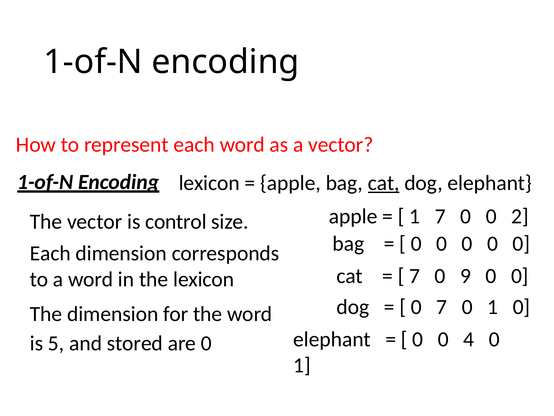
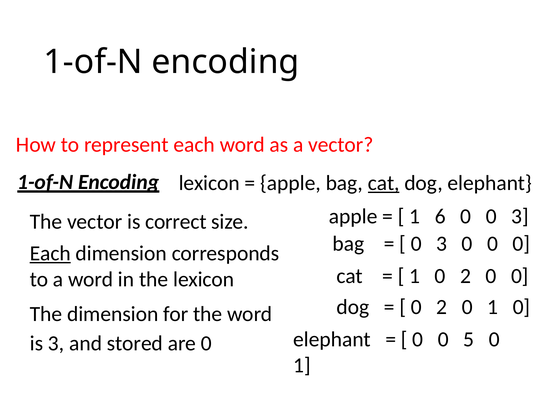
1 7: 7 -> 6 (440, 216)
0 0 2: 2 -> 3 (520, 216)
control: control -> correct (176, 221)
0: 0 -> 3 (442, 243)
Each underline: none -> present (50, 253)
7: 7 -> 1 (415, 276)
9: 9 -> 2 (466, 276)
7: 7 -> 2 (442, 307)
4: 4 -> 5 (469, 339)
is 5: 5 -> 3 (56, 343)
